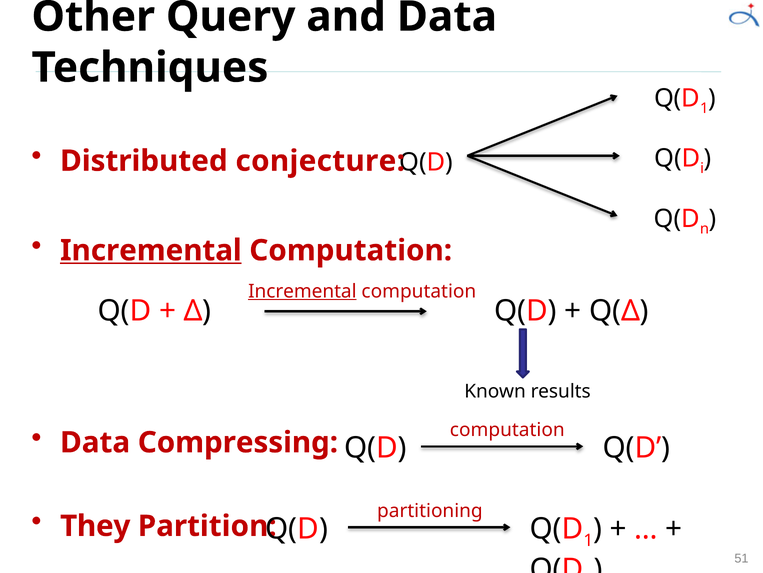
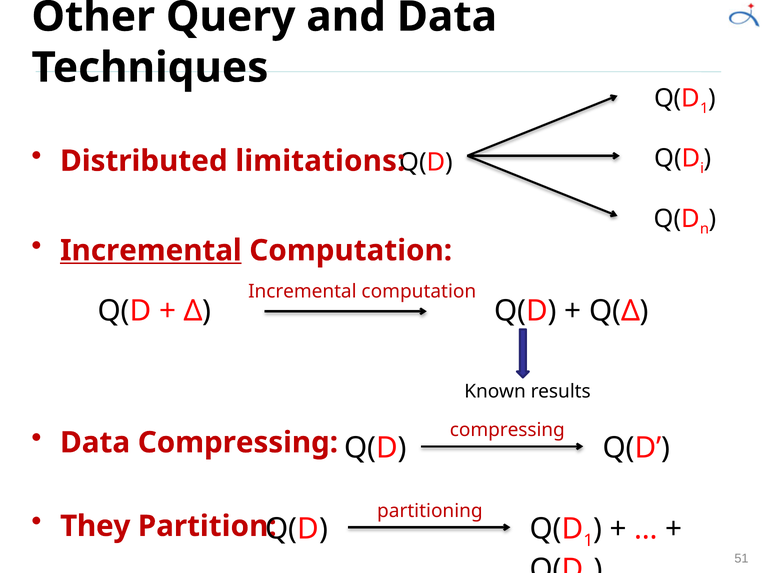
conjecture: conjecture -> limitations (320, 161)
Incremental underline: present -> none (302, 291)
computation: computation -> compressing (507, 429)
